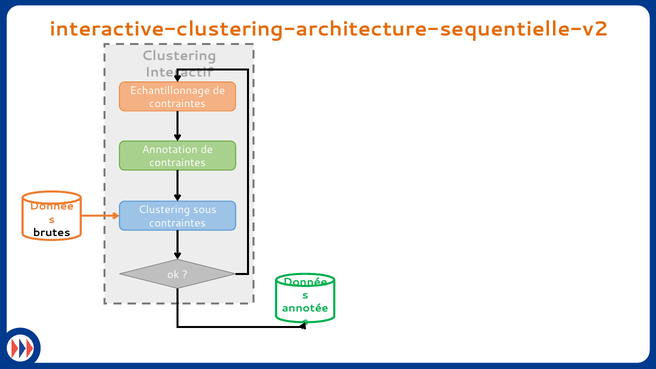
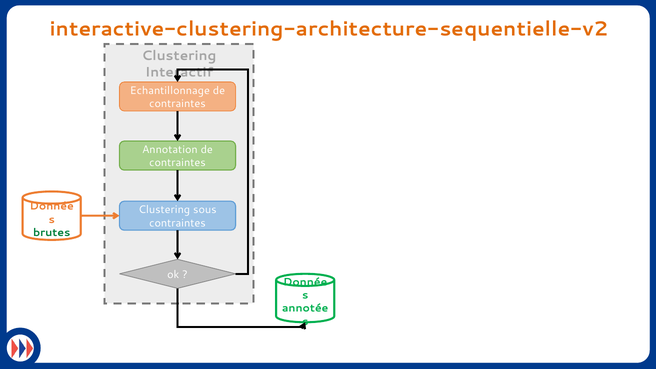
brutes colour: black -> green (52, 233)
